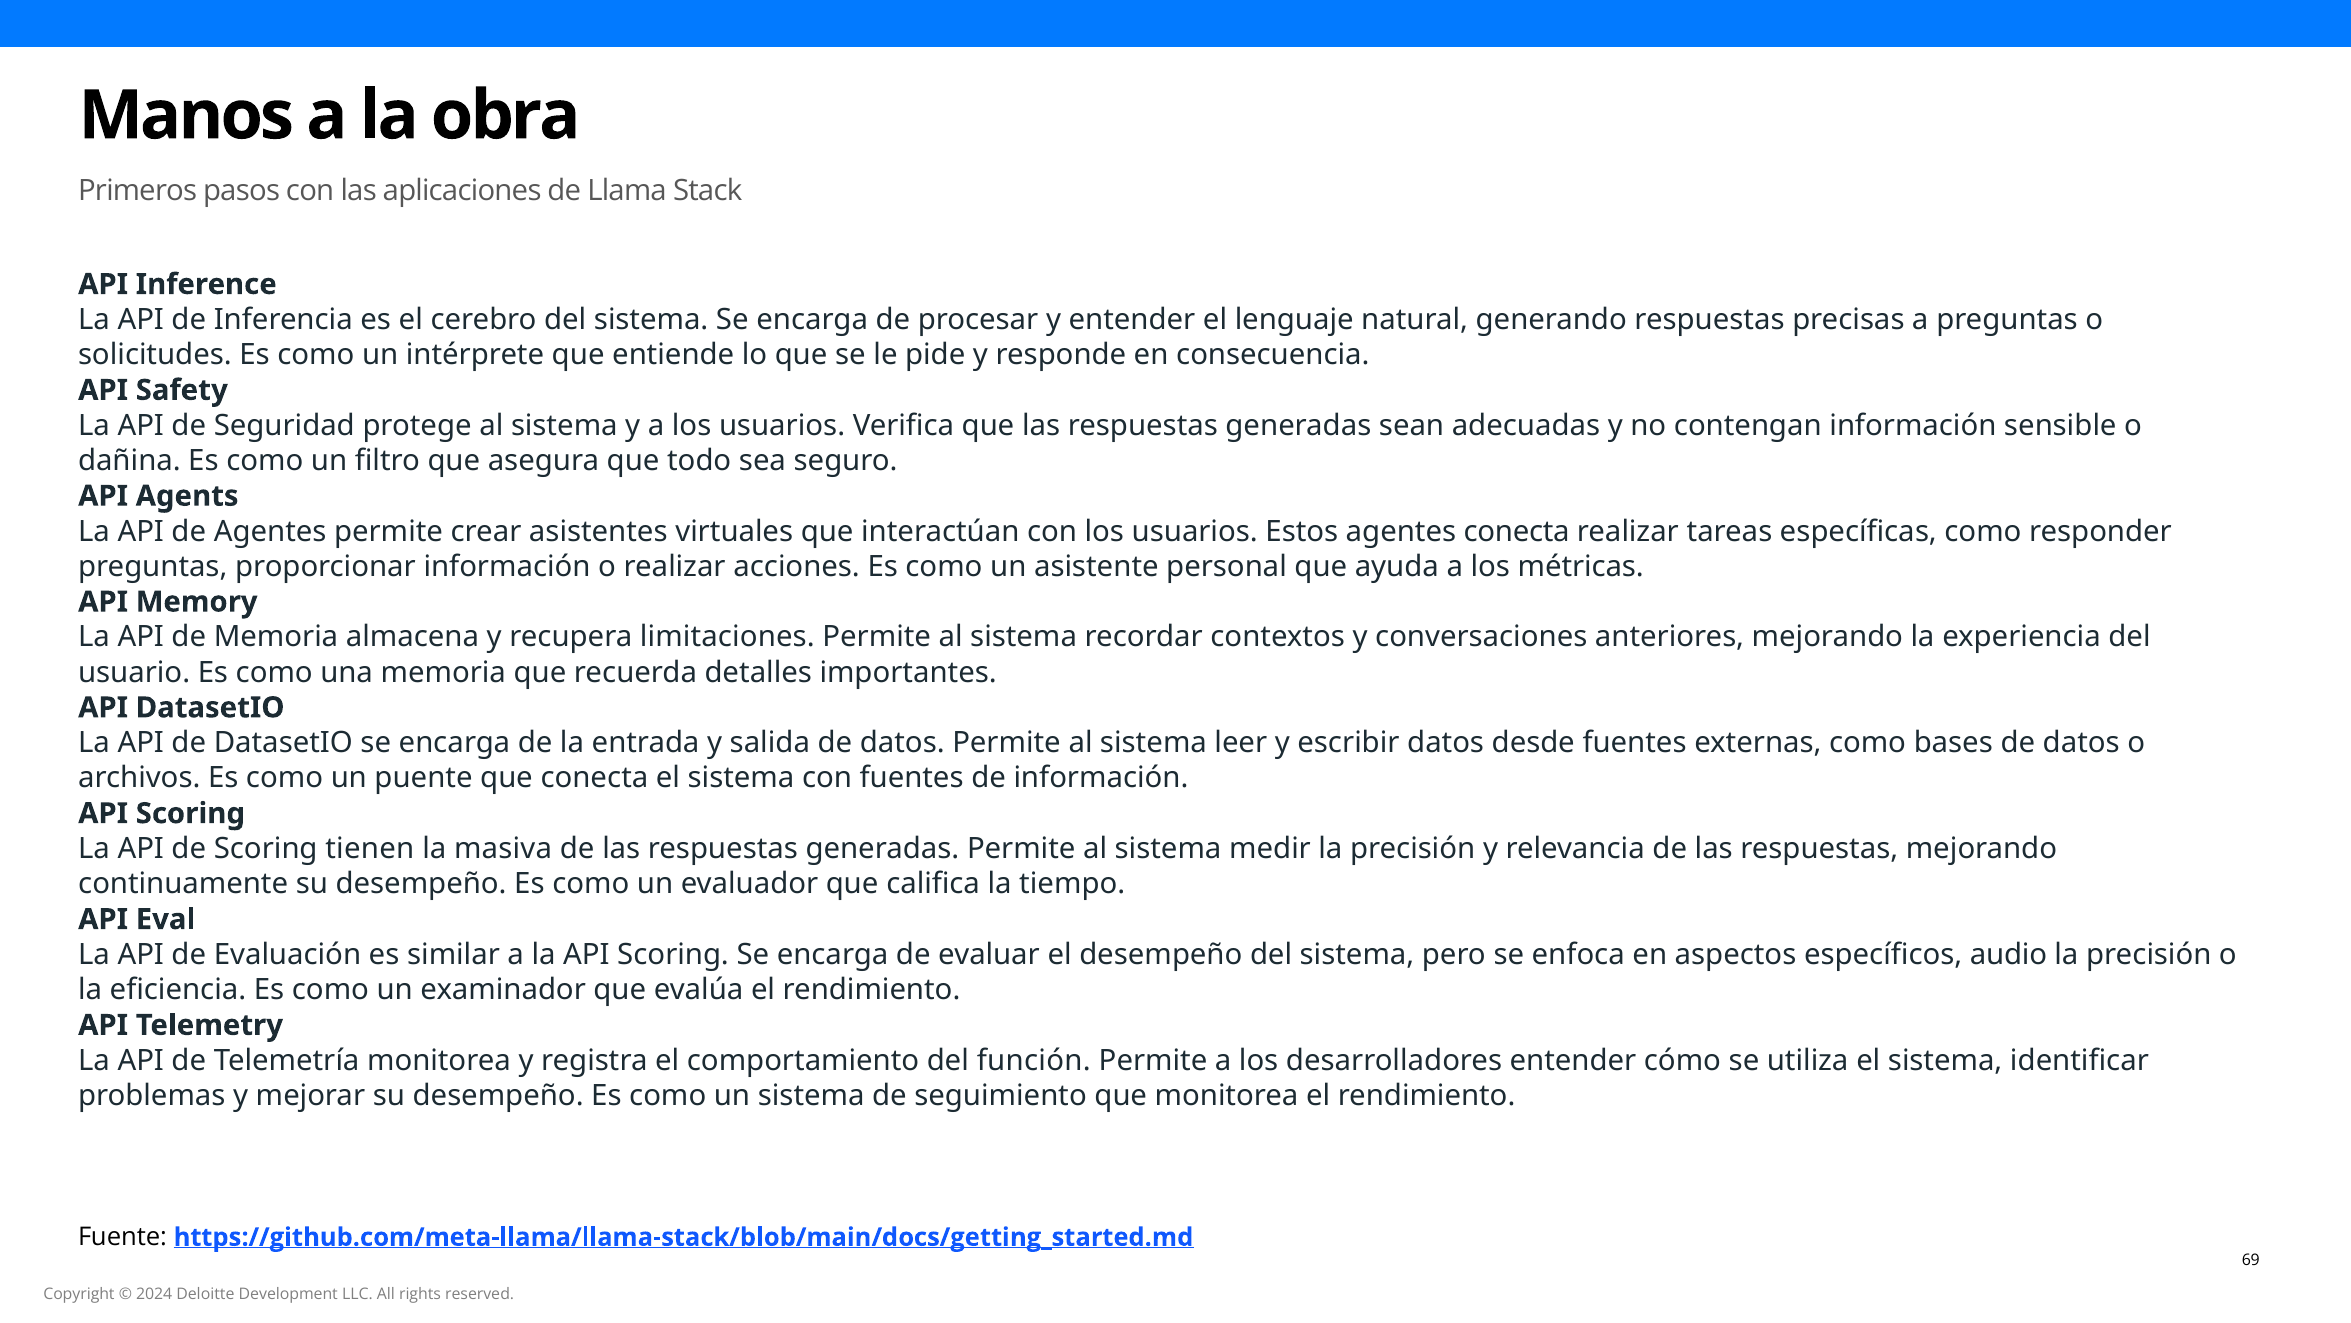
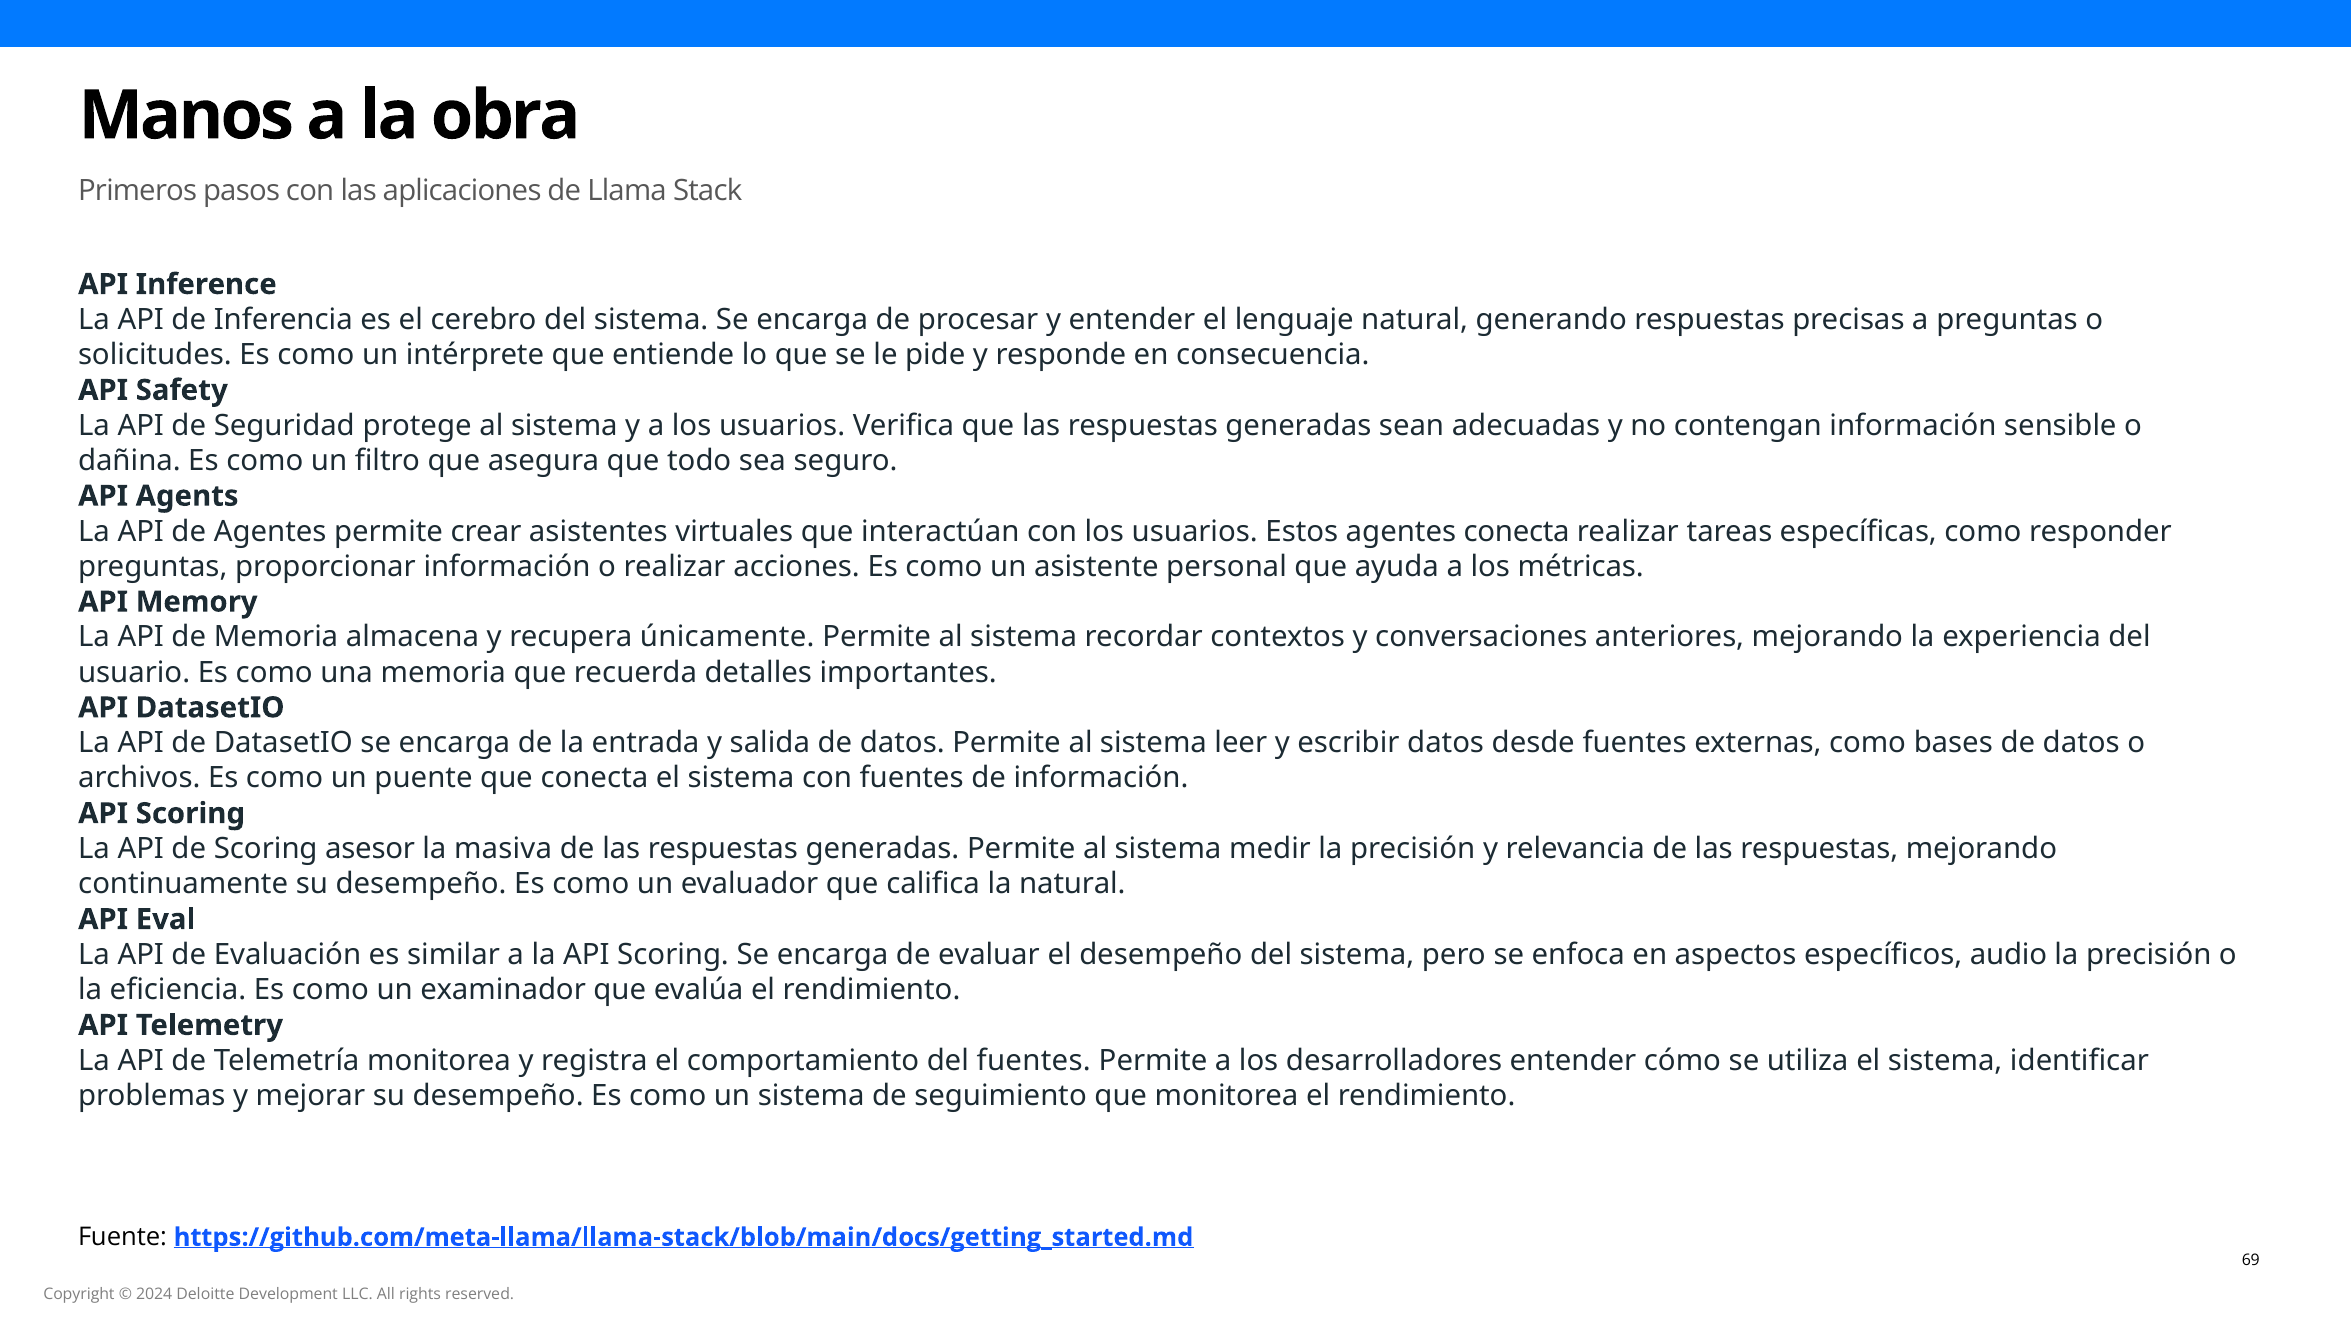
limitaciones: limitaciones -> únicamente (727, 637)
tienen: tienen -> asesor (370, 848)
la tiempo: tiempo -> natural (1072, 884)
del función: función -> fuentes (1034, 1060)
